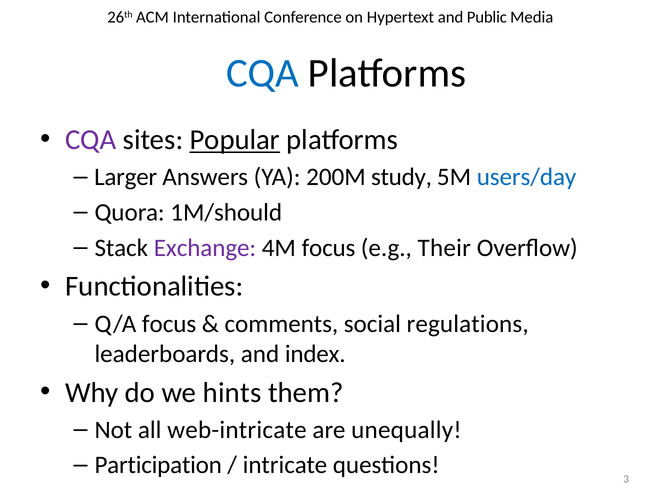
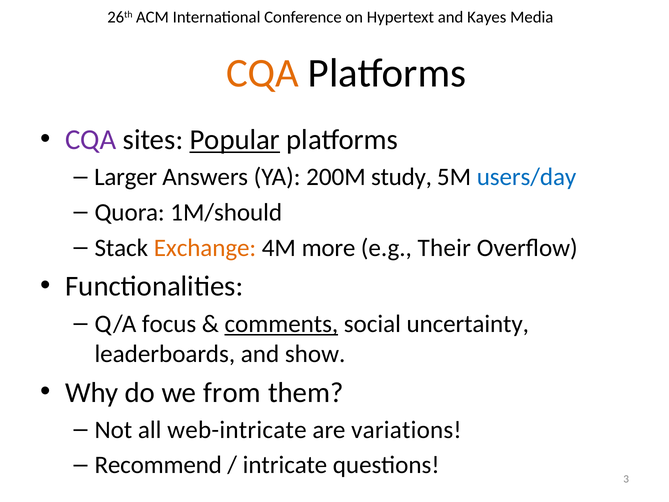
Public: Public -> Kayes (487, 17)
CQA colour: blue -> orange (262, 73)
Exchange colour: purple -> orange (205, 248)
4M focus: focus -> more (329, 248)
comments underline: none -> present (281, 324)
regulations: regulations -> uncertainty (468, 324)
index: index -> show (315, 354)
hints: hints -> from (232, 392)
unequally: unequally -> variations (406, 430)
Participation: Participation -> Recommend (158, 465)
